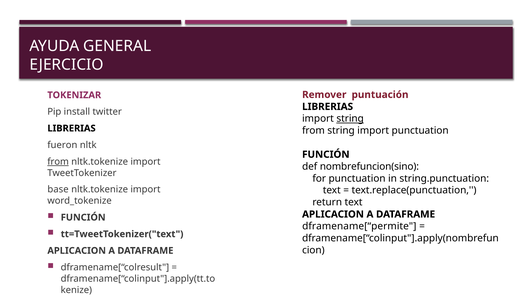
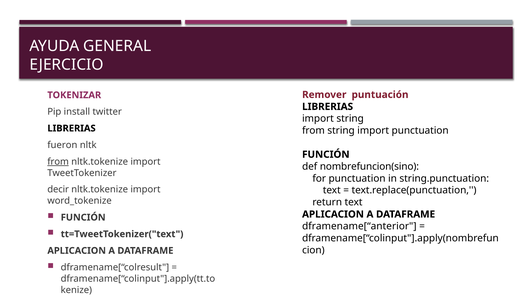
string underline: present -> none (350, 119)
base: base -> decir (58, 190)
dframename[“permite: dframename[“permite -> dframename[“anterior (359, 226)
